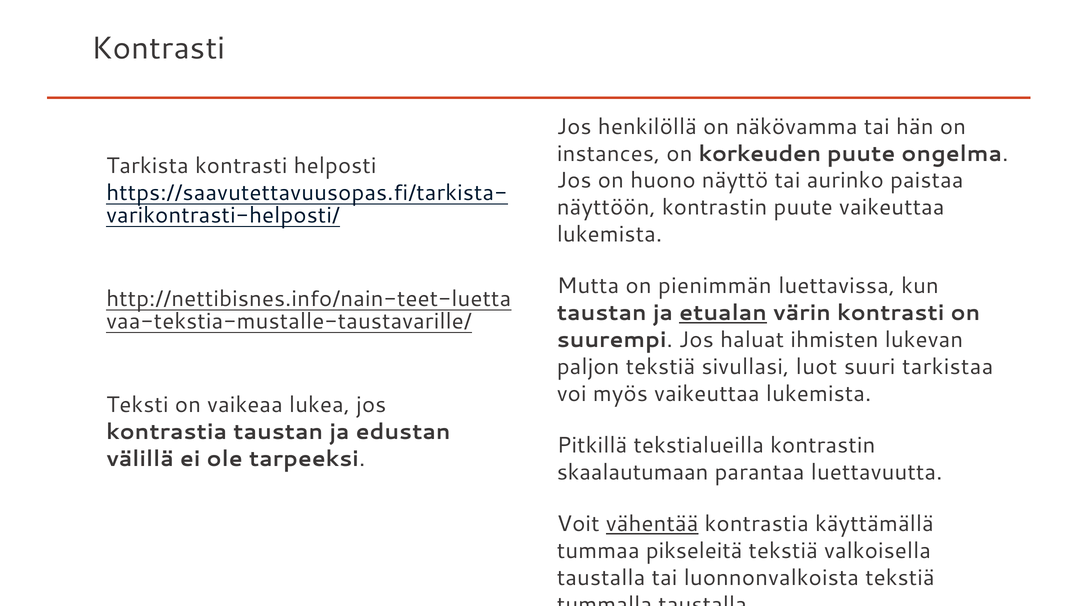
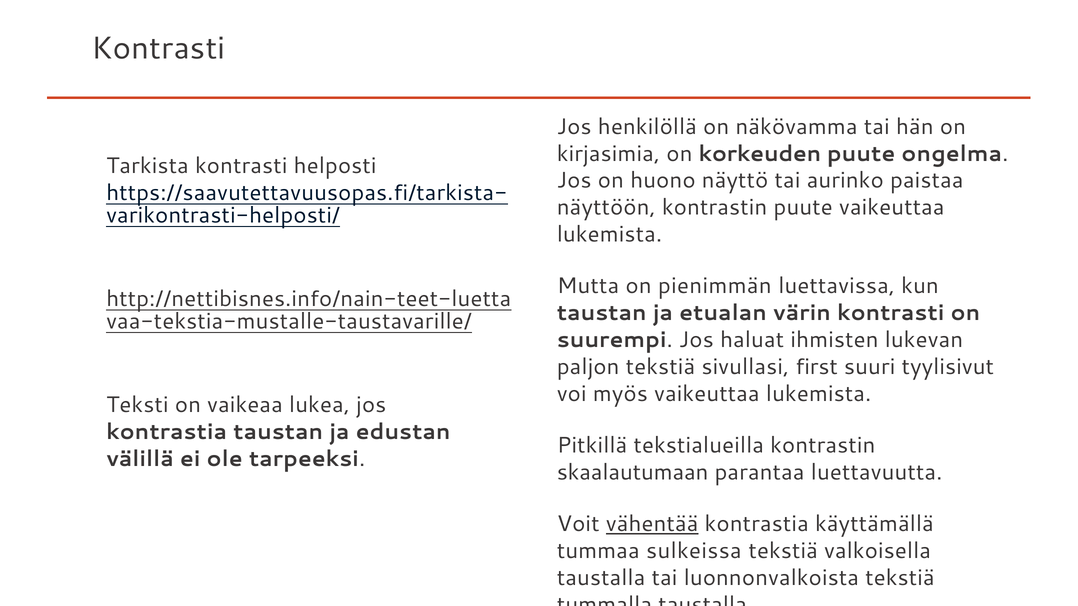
instances: instances -> kirjasimia (608, 154)
etualan underline: present -> none (723, 313)
luot: luot -> first (817, 367)
tarkistaa: tarkistaa -> tyylisivut (948, 367)
pikseleitä: pikseleitä -> sulkeissa (694, 551)
